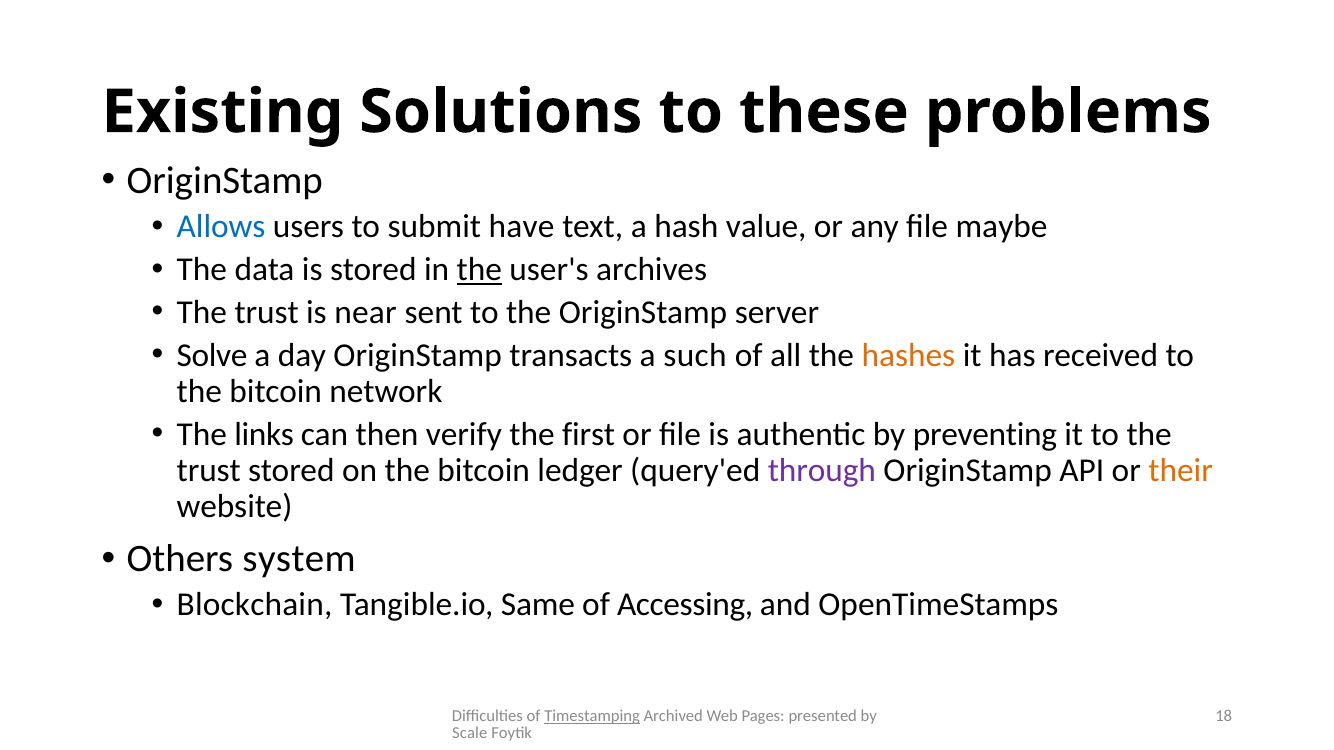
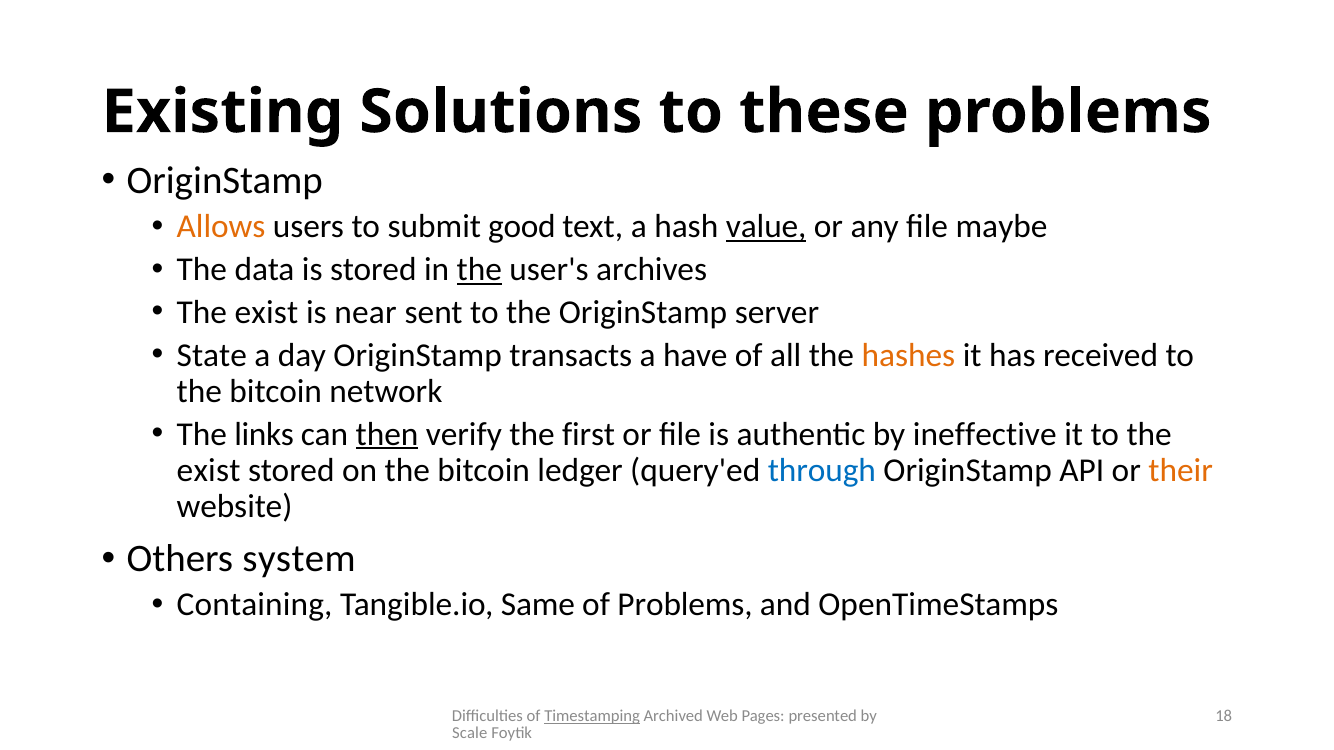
Allows colour: blue -> orange (221, 227)
have: have -> good (522, 227)
value underline: none -> present (766, 227)
trust: trust -> exist (266, 312)
Solve: Solve -> State (212, 355)
such: such -> have (695, 355)
then underline: none -> present (387, 434)
preventing: preventing -> ineffective (985, 434)
trust: trust -> exist (209, 470)
through colour: purple -> blue (822, 470)
Blockchain: Blockchain -> Containing (255, 605)
of Accessing: Accessing -> Problems (685, 605)
